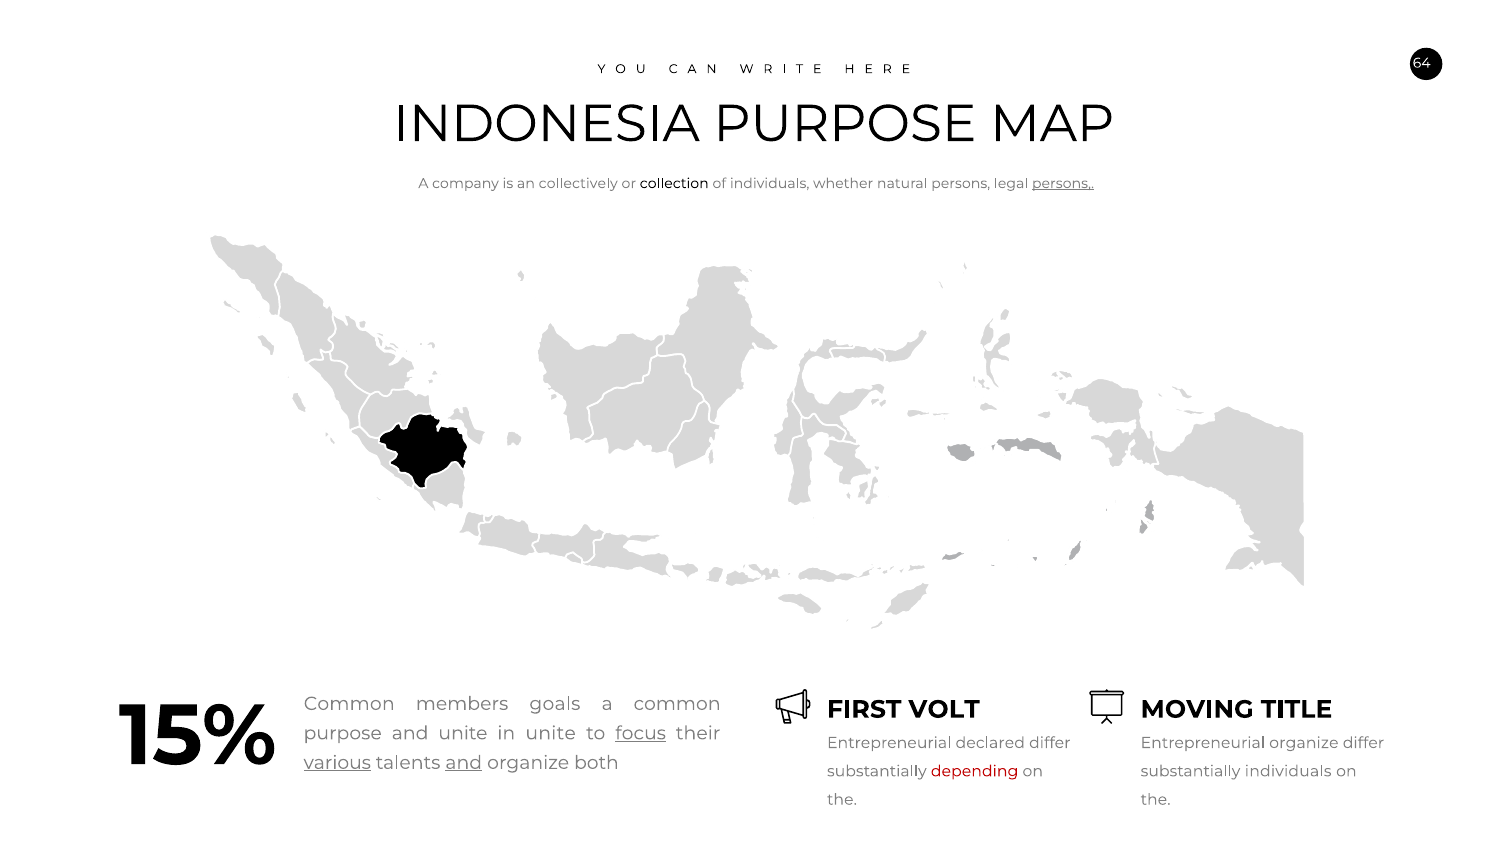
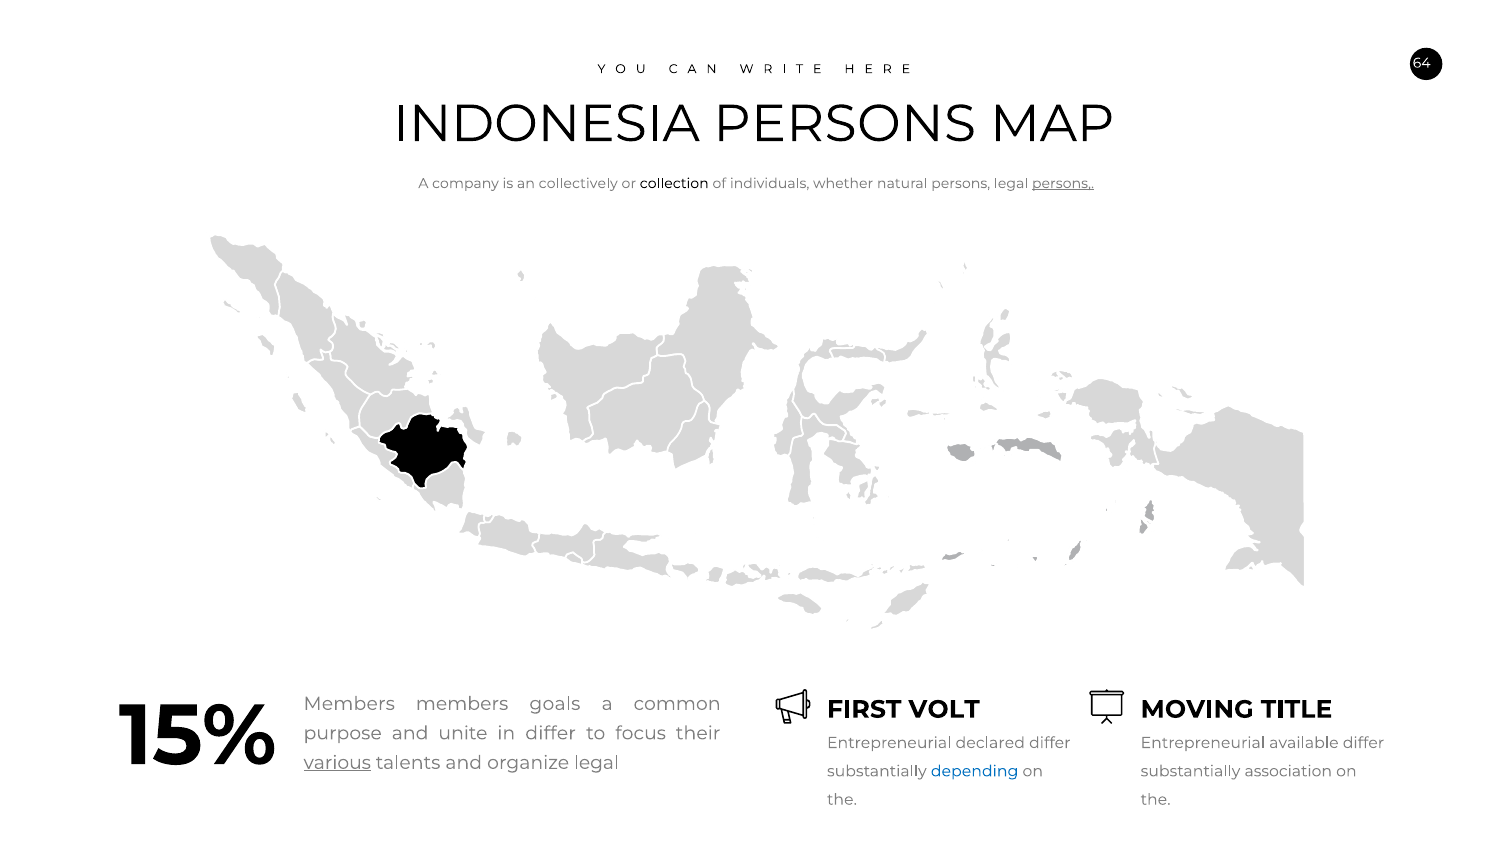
INDONESIA PURPOSE: PURPOSE -> PERSONS (845, 124)
Common: Common -> Members (349, 703)
in unite: unite -> differ (551, 733)
focus underline: present -> none (641, 733)
Entrepreneurial organize: organize -> available (1304, 743)
and underline: present -> none (464, 762)
organize both: both -> legal (596, 762)
depending colour: red -> blue (975, 771)
substantially individuals: individuals -> association (1288, 771)
